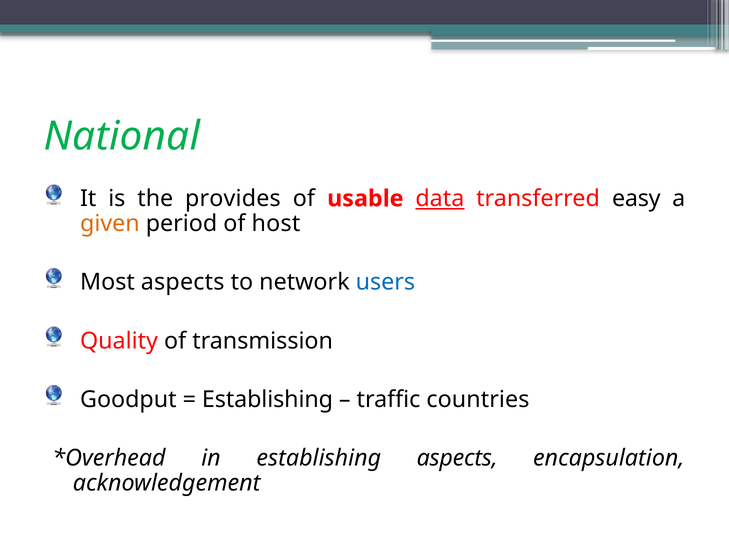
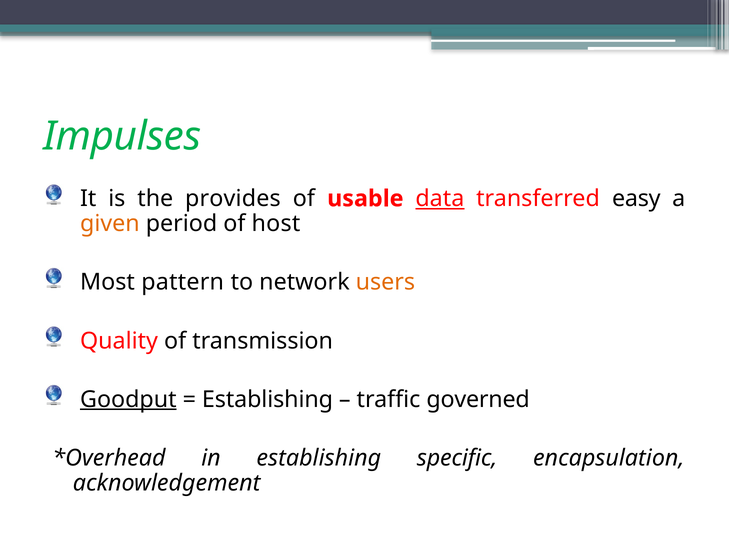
National: National -> Impulses (122, 136)
Most aspects: aspects -> pattern (183, 282)
users colour: blue -> orange (385, 282)
Goodput underline: none -> present (128, 399)
countries: countries -> governed (478, 399)
establishing aspects: aspects -> specific (457, 458)
